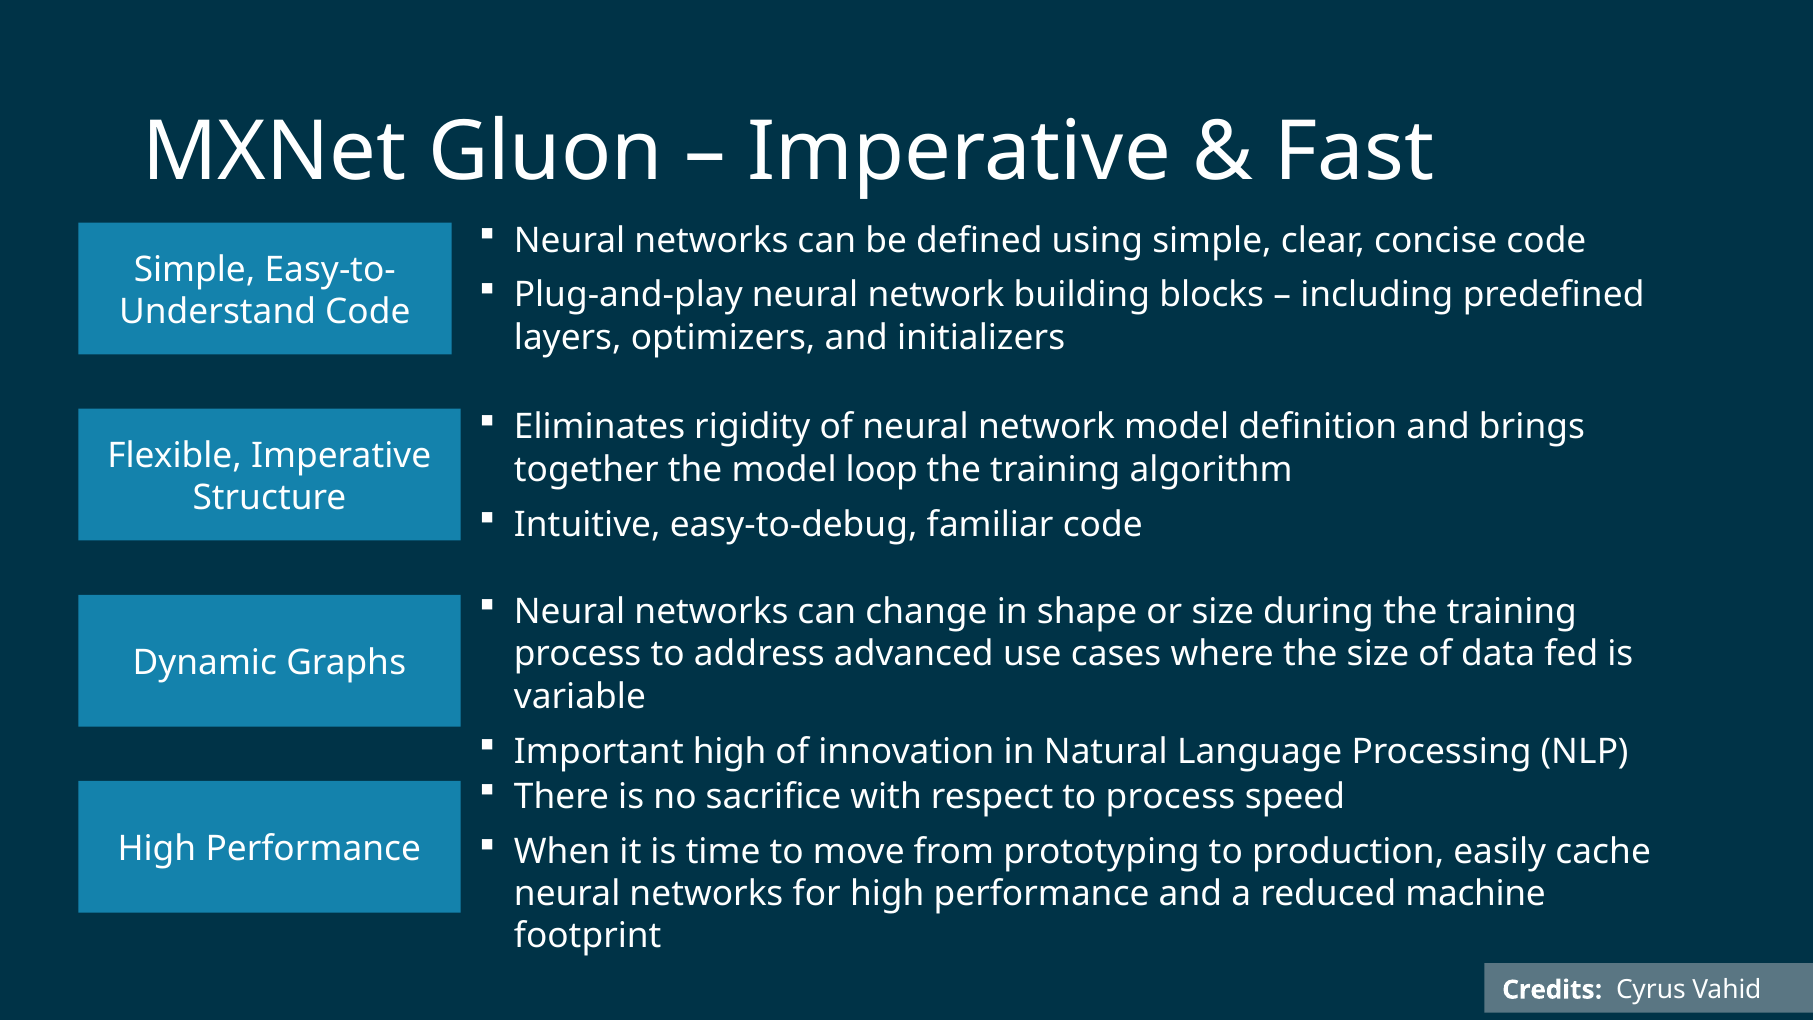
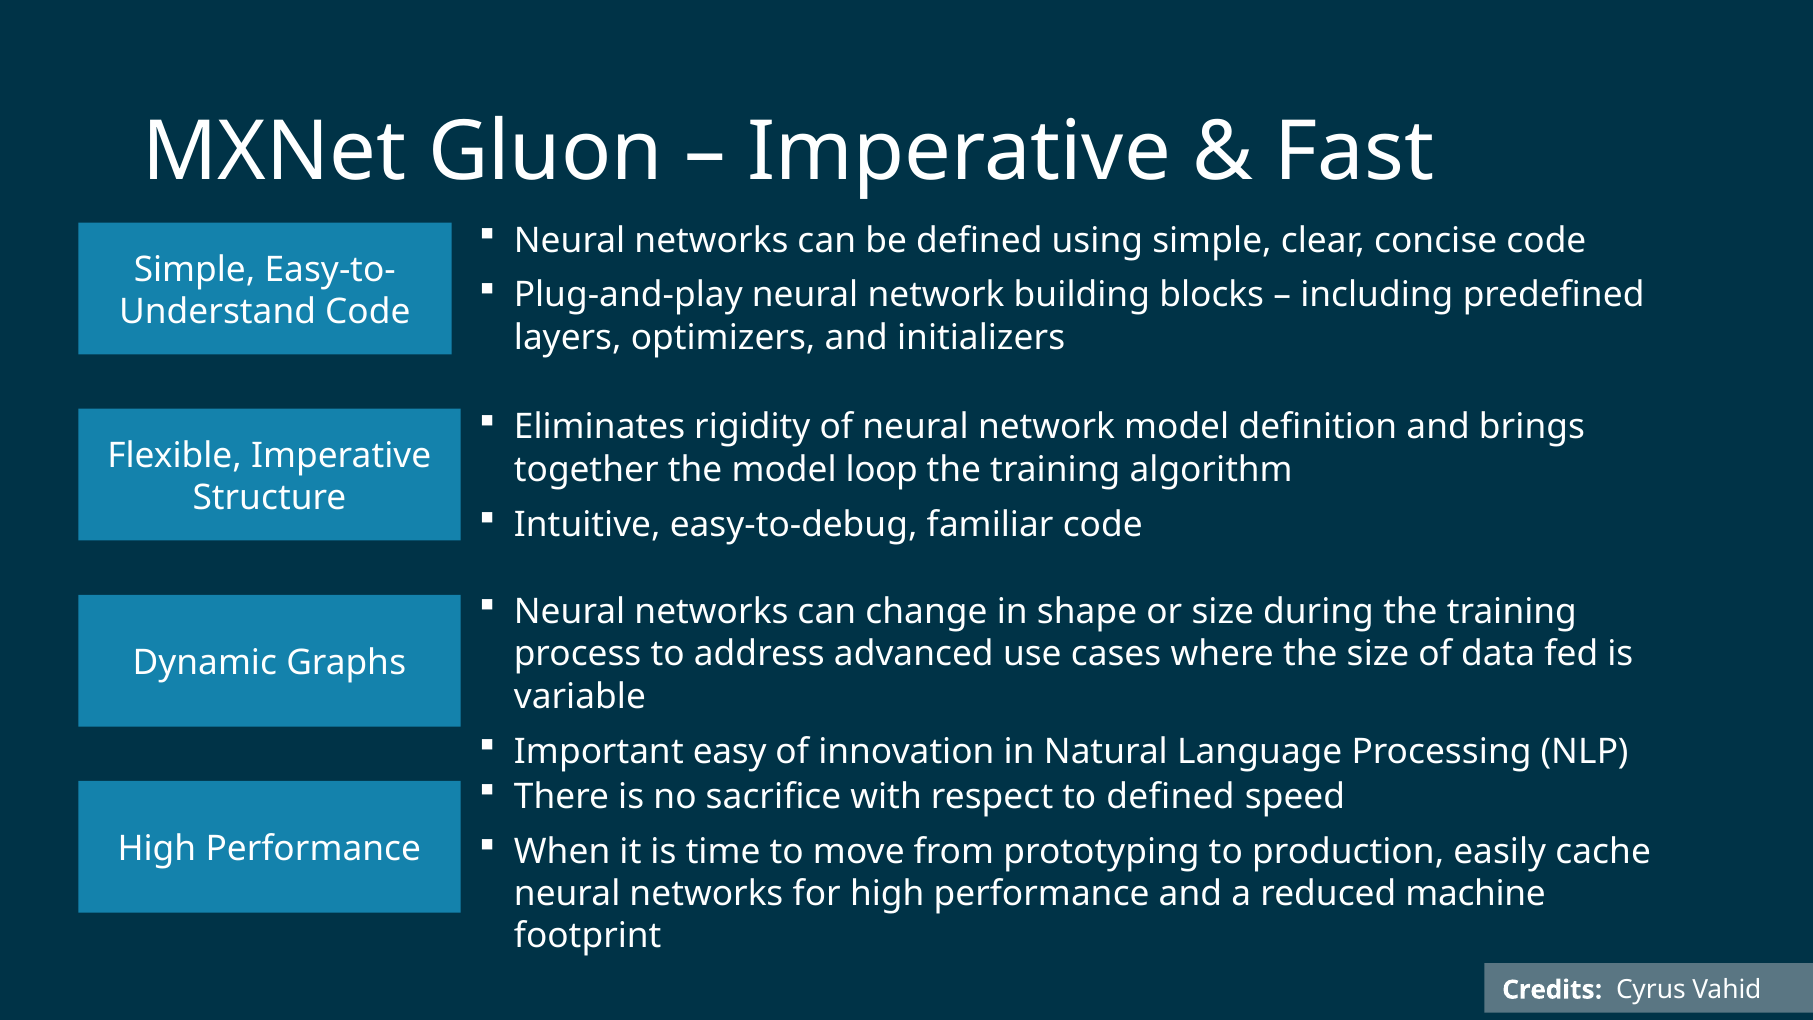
Important high: high -> easy (730, 751)
to process: process -> defined (1170, 797)
